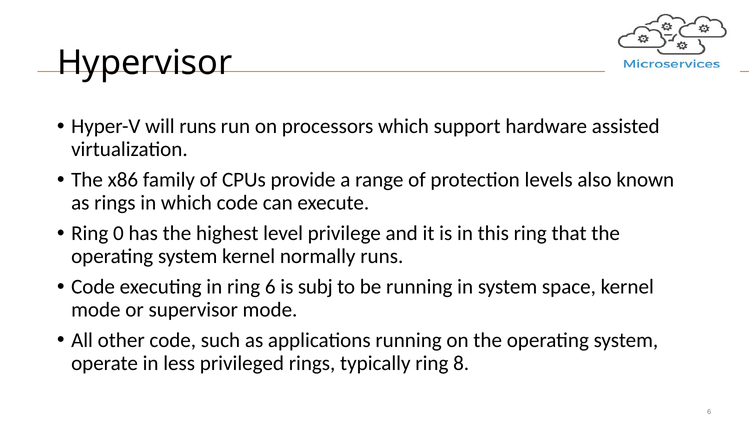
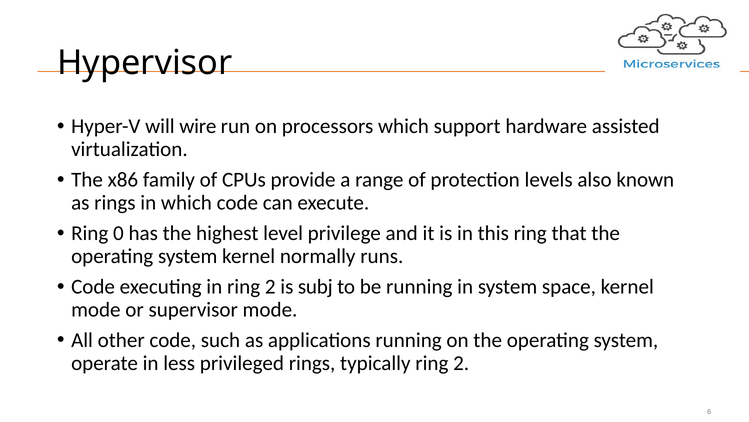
will runs: runs -> wire (198, 126)
in ring 6: 6 -> 2 (270, 286)
typically ring 8: 8 -> 2 (461, 362)
